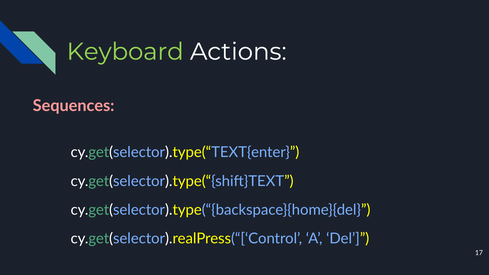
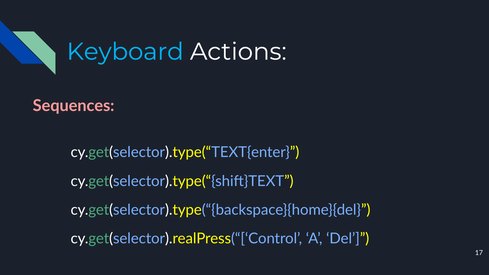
Keyboard colour: light green -> light blue (125, 52)
